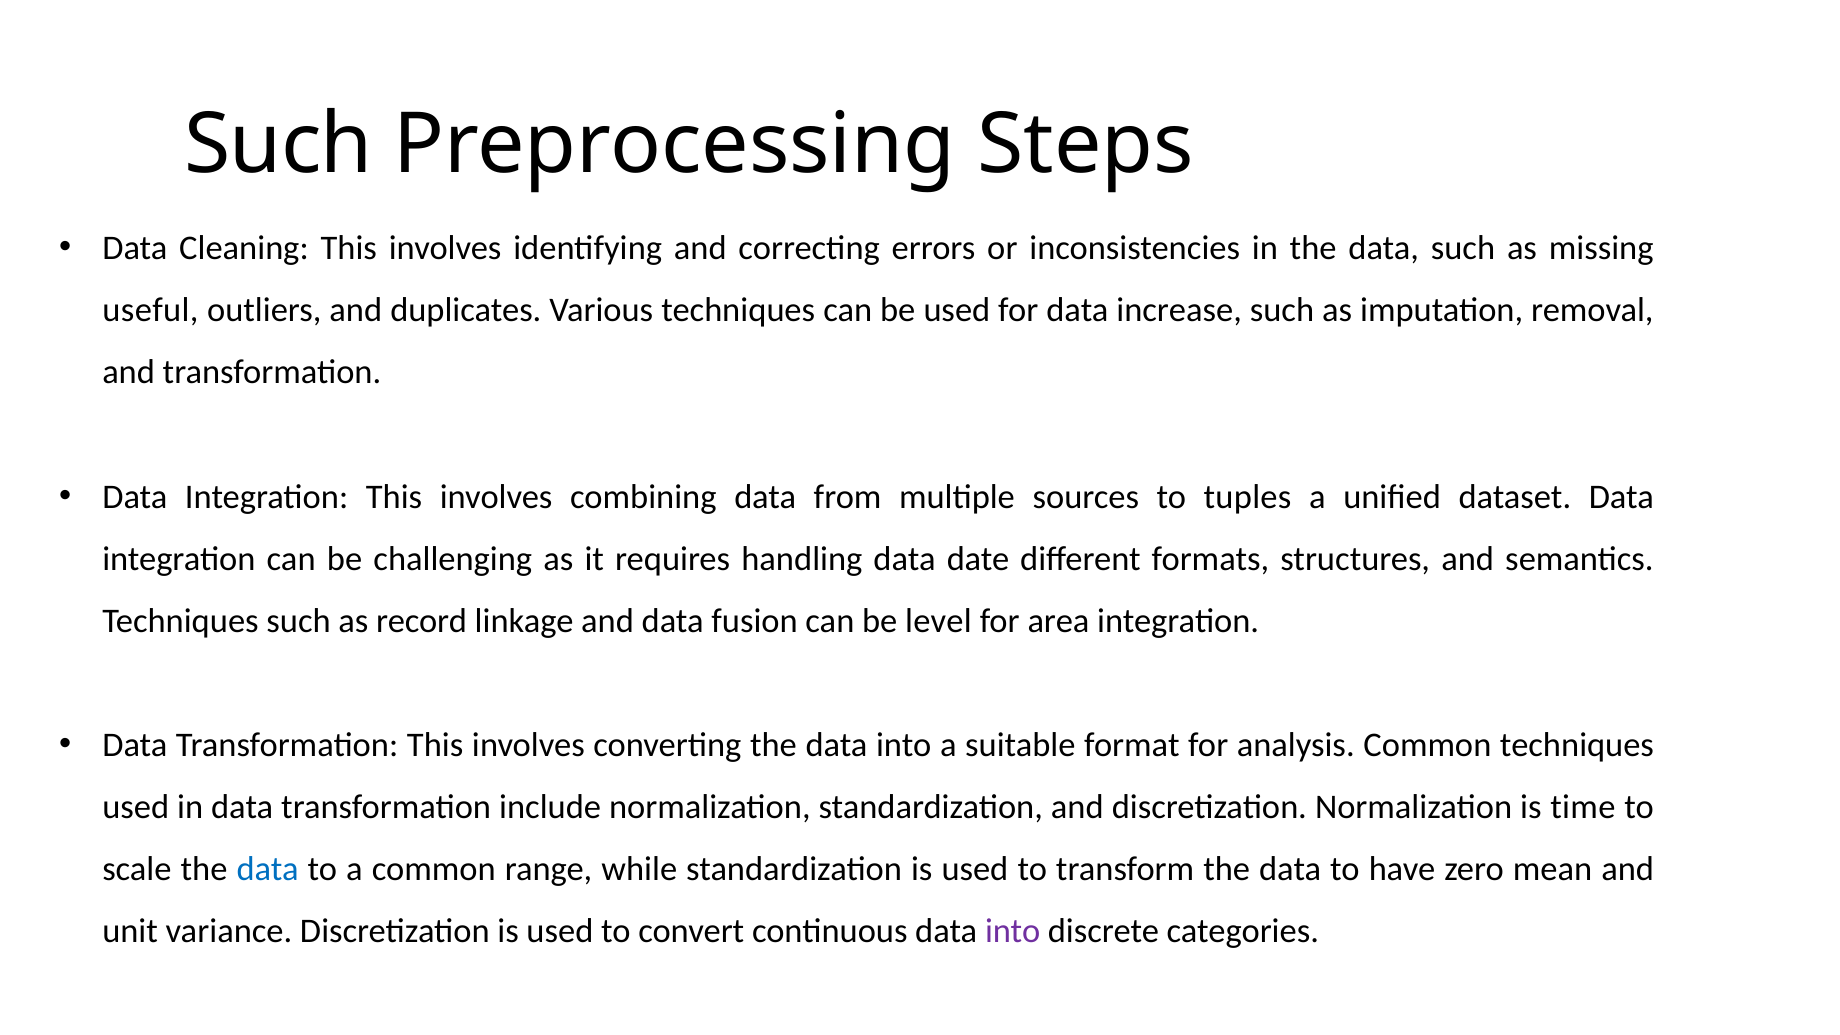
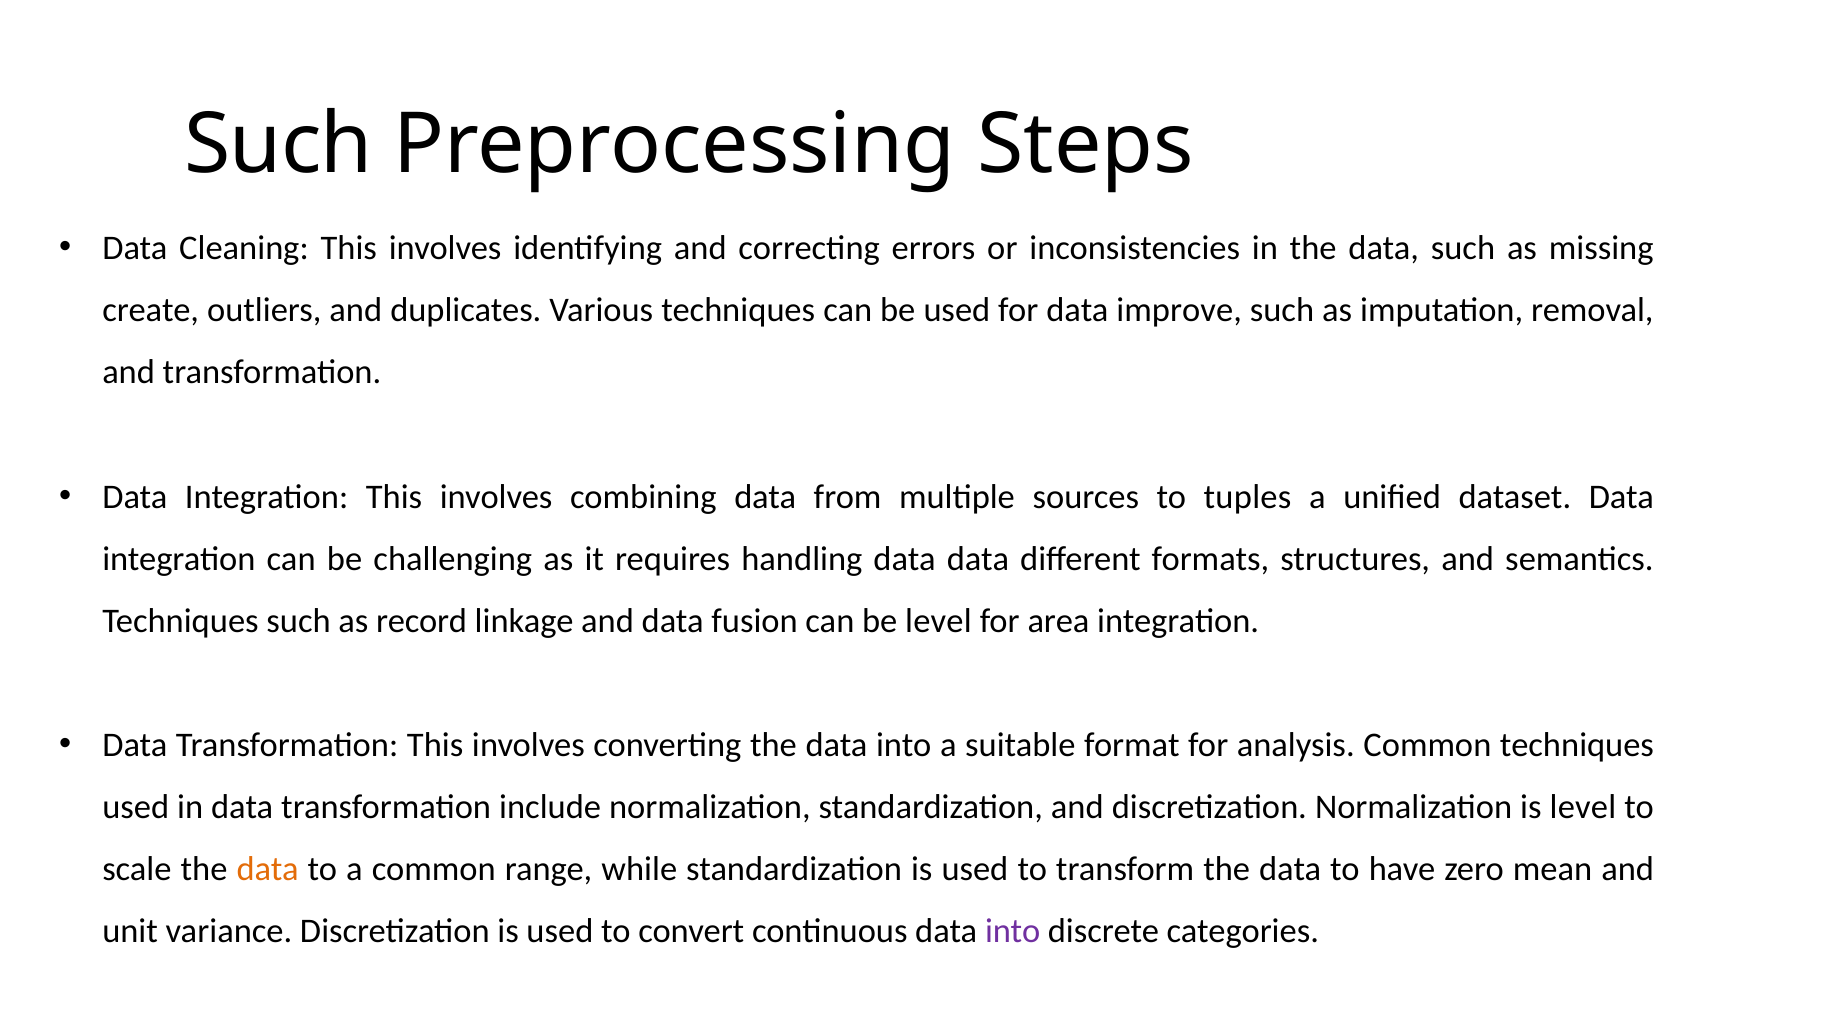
useful: useful -> create (151, 310)
increase: increase -> improve (1179, 310)
data date: date -> data (978, 559)
is time: time -> level (1583, 807)
data colour: blue -> orange (268, 869)
